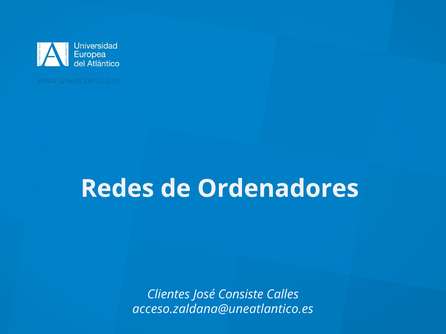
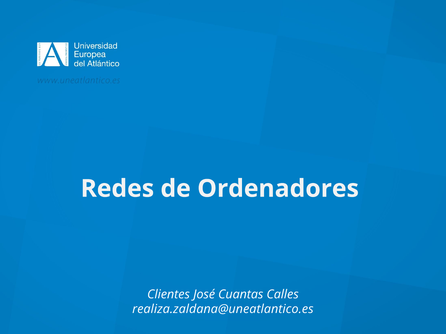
Consiste: Consiste -> Cuantas (241, 295)
acceso.zaldana@uneatlantico.es: acceso.zaldana@uneatlantico.es -> realiza.zaldana@uneatlantico.es (223, 310)
